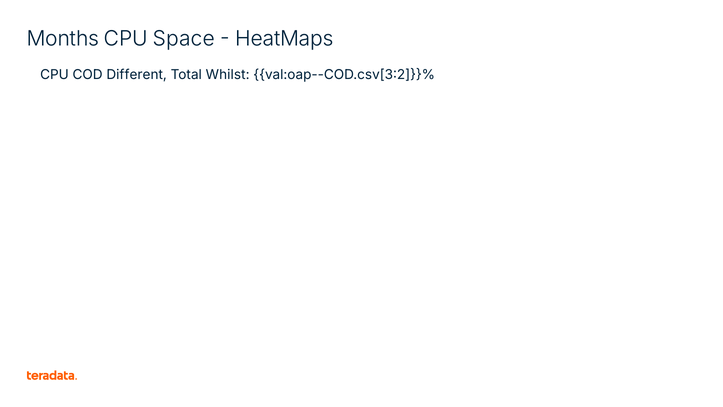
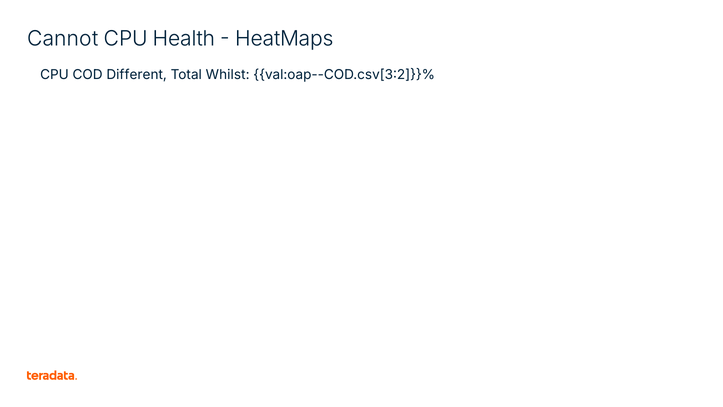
Months: Months -> Cannot (63, 39)
Space: Space -> Health (184, 39)
